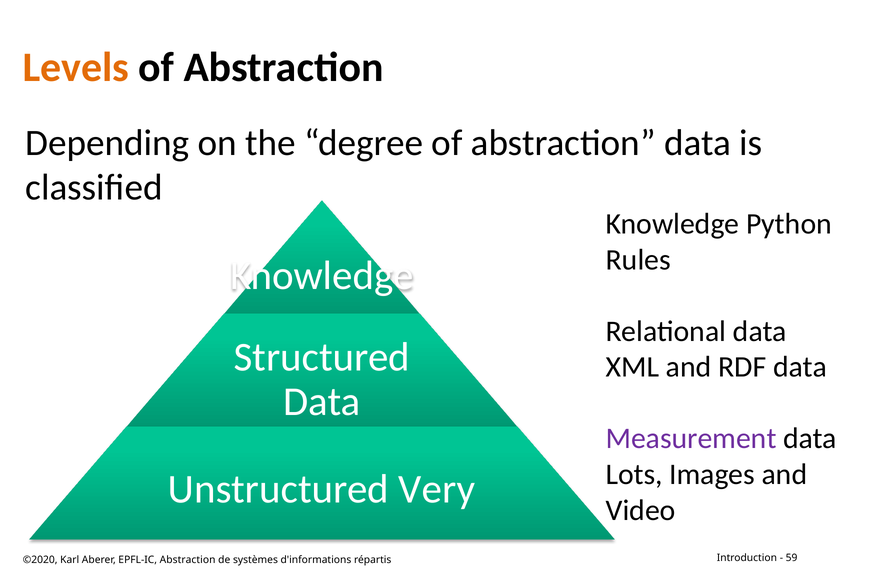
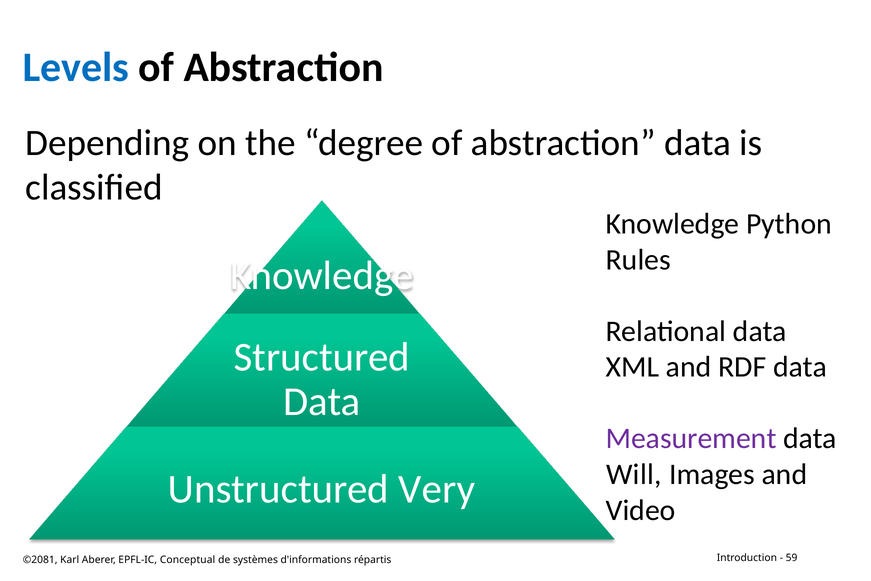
Levels colour: orange -> blue (76, 67)
Lots: Lots -> Will (634, 474)
©2020: ©2020 -> ©2081 (40, 560)
EPFL-IC Abstraction: Abstraction -> Conceptual (188, 560)
